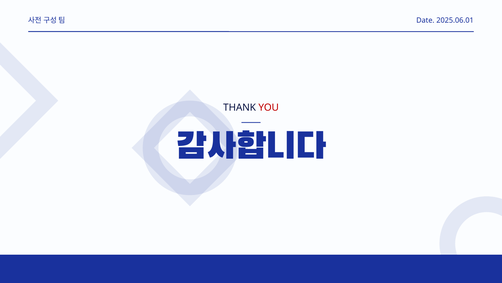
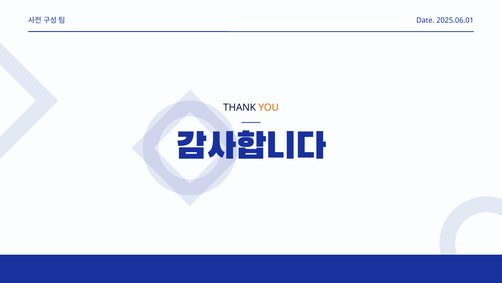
YOU colour: red -> orange (269, 107)
